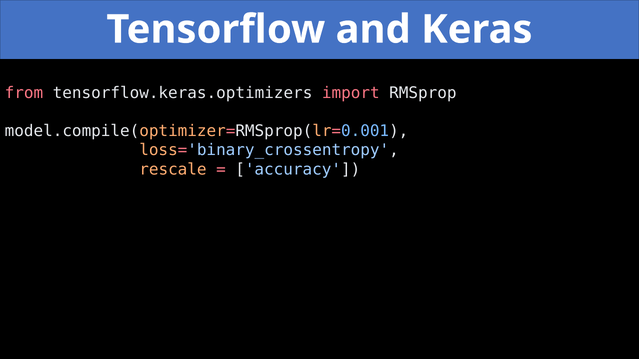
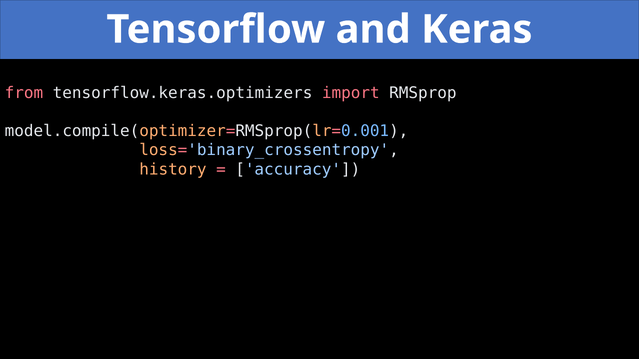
rescale: rescale -> history (173, 170)
